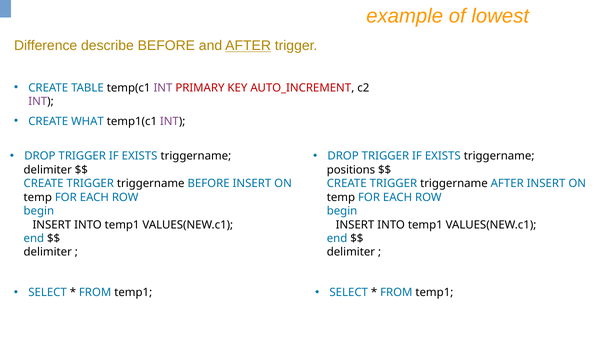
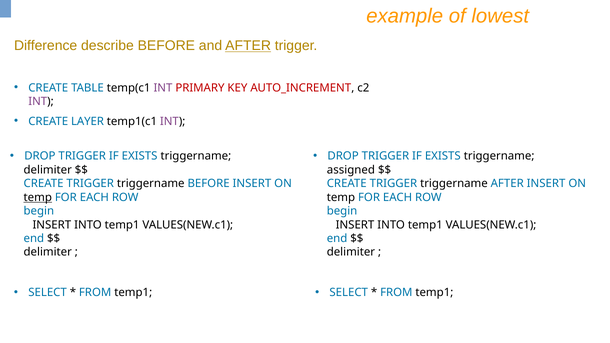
WHAT: WHAT -> LAYER (88, 121)
positions: positions -> assigned (351, 170)
temp underline: none -> present (38, 197)
